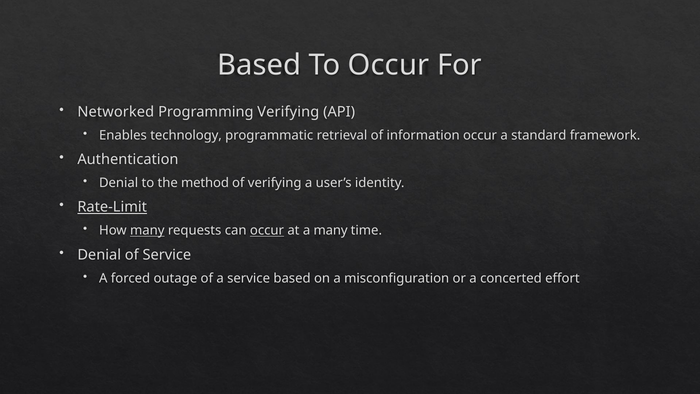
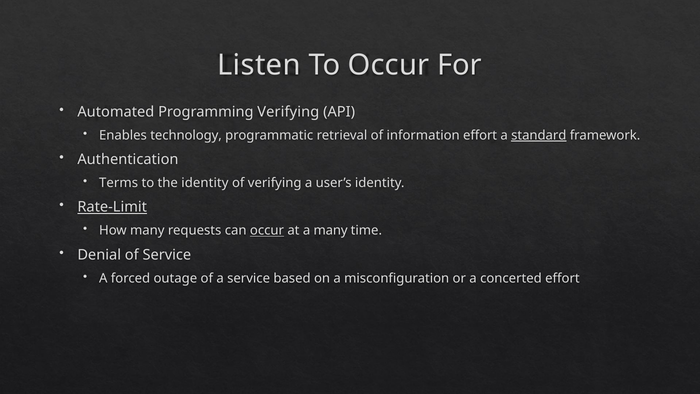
Based: Based -> Listen (259, 65)
Networked: Networked -> Automated (116, 112)
information occur: occur -> effort (480, 135)
standard underline: none -> present (539, 135)
Denial: Denial -> Terms (119, 183)
the method: method -> identity (205, 183)
many underline: present -> none (147, 231)
